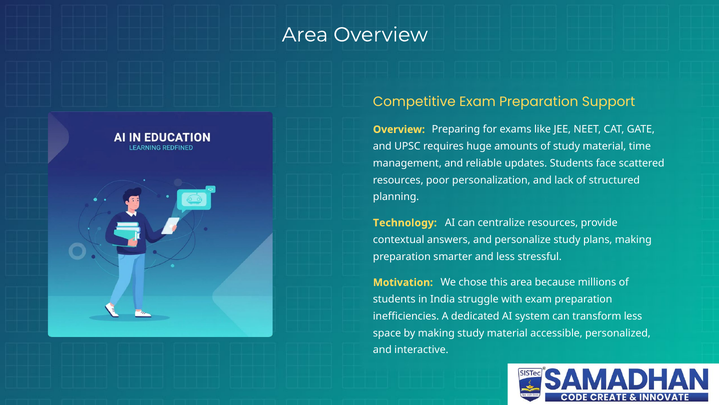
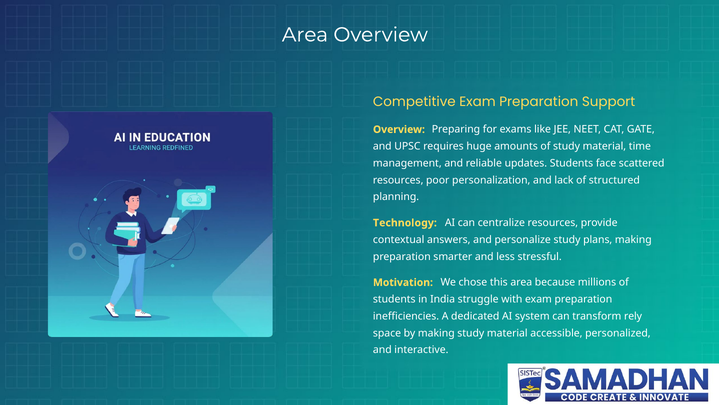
transform less: less -> rely (633, 316)
